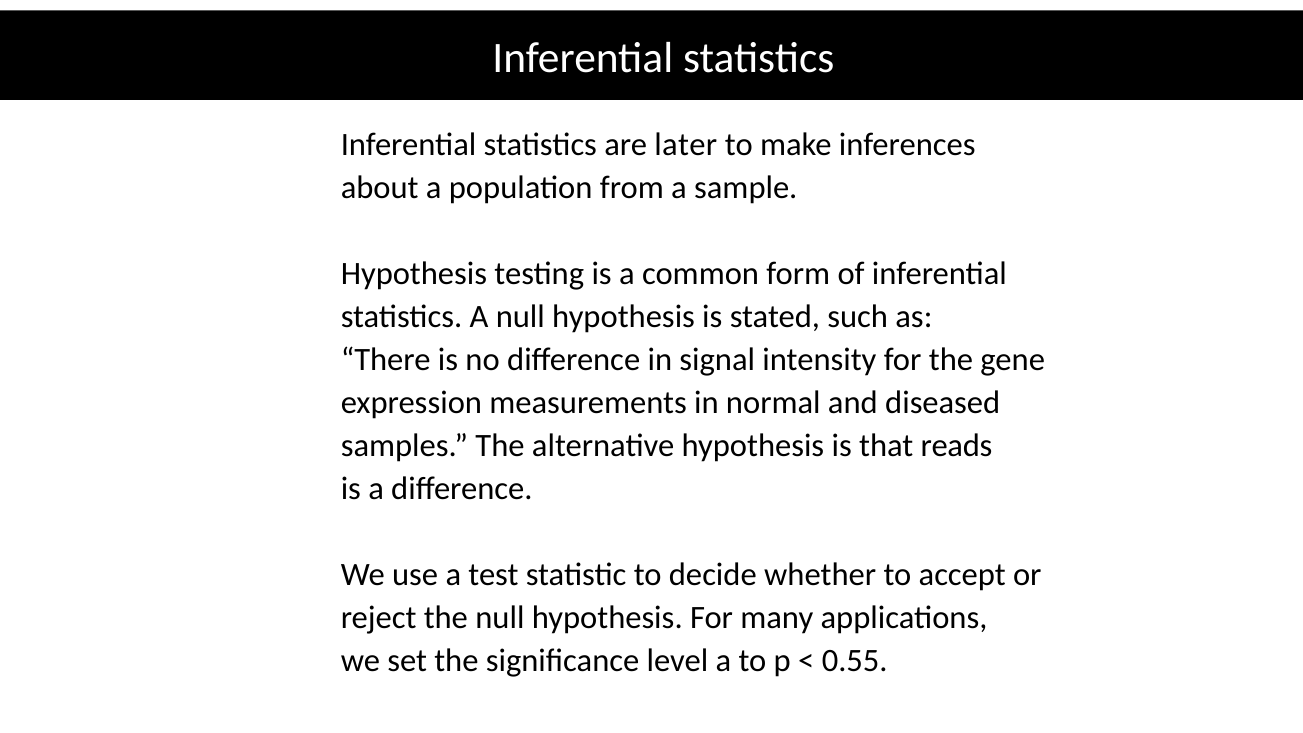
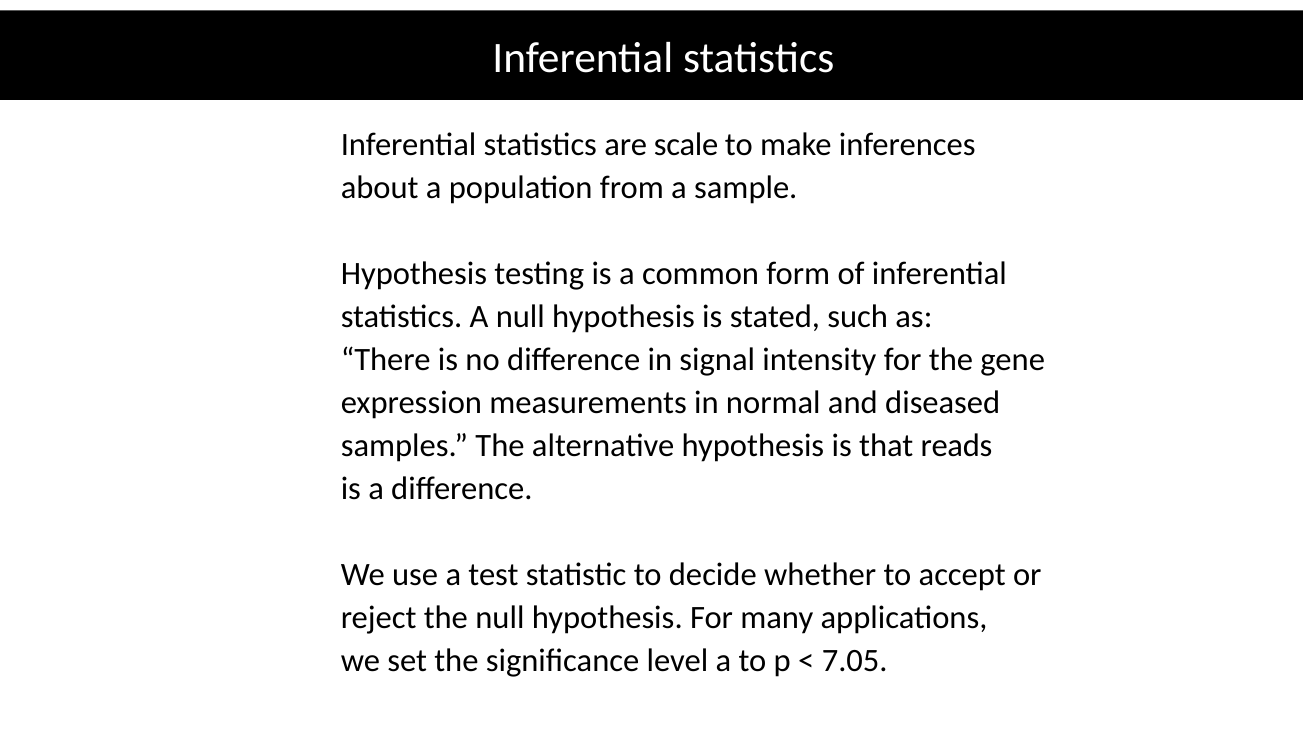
later: later -> scale (686, 145)
0.55: 0.55 -> 7.05 (855, 660)
